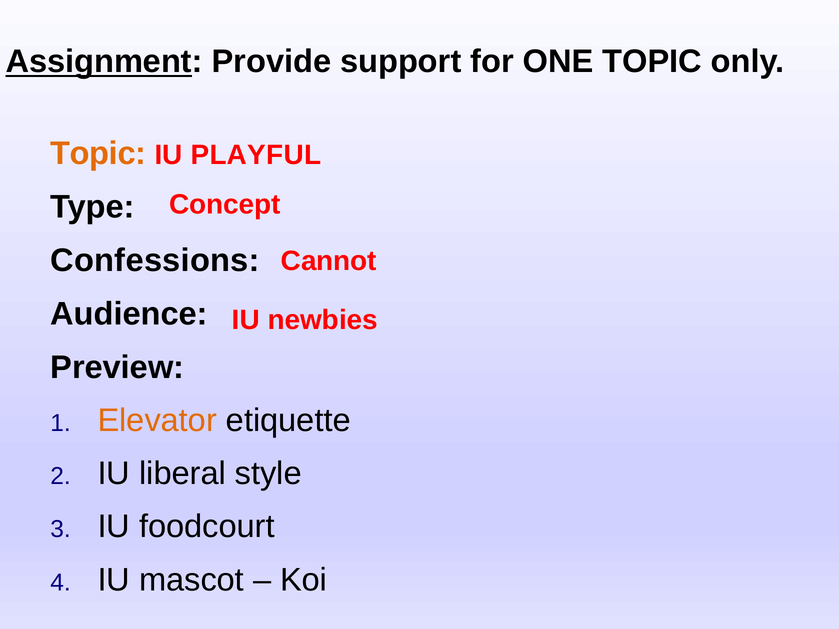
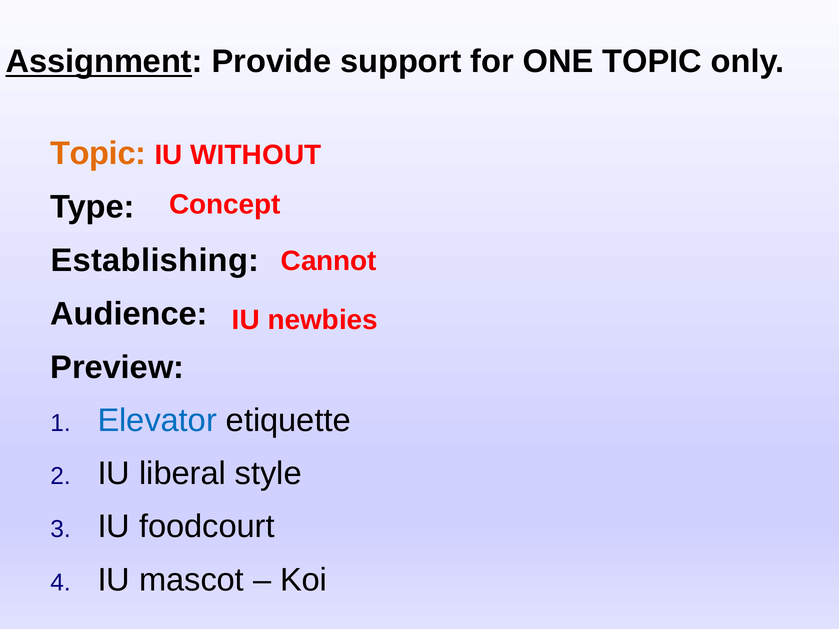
PLAYFUL: PLAYFUL -> WITHOUT (256, 155)
Confessions: Confessions -> Establishing (155, 260)
Elevator colour: orange -> blue (157, 421)
